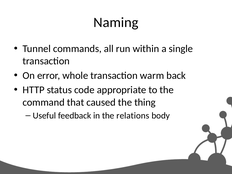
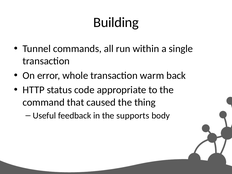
Naming: Naming -> Building (116, 22)
relations: relations -> supports (133, 116)
